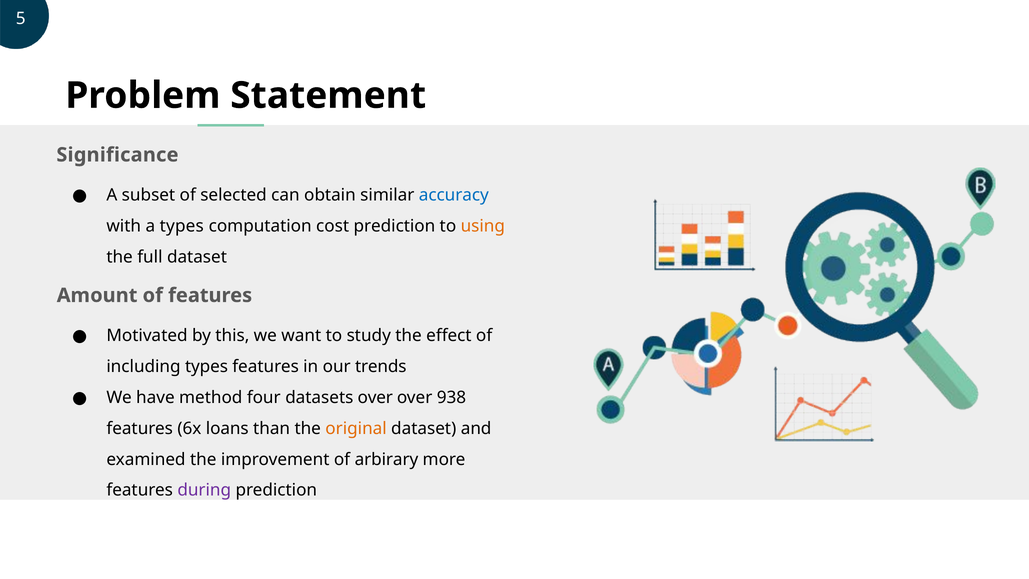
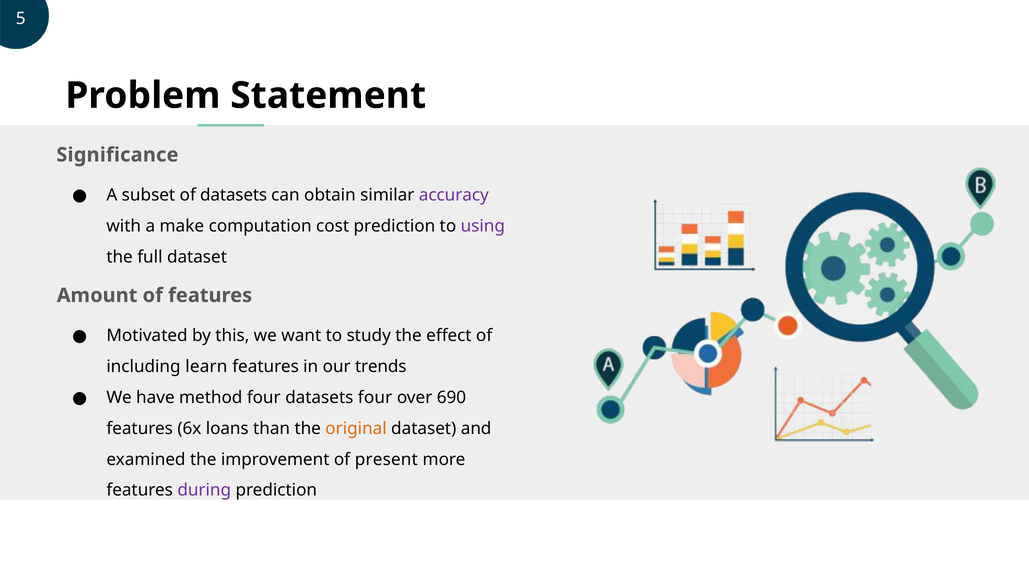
of selected: selected -> datasets (234, 195)
accuracy colour: blue -> purple (454, 195)
a types: types -> make (182, 226)
using colour: orange -> purple (483, 226)
including types: types -> learn (206, 367)
datasets over: over -> four (375, 397)
938: 938 -> 690 (451, 397)
arbirary: arbirary -> present (386, 459)
